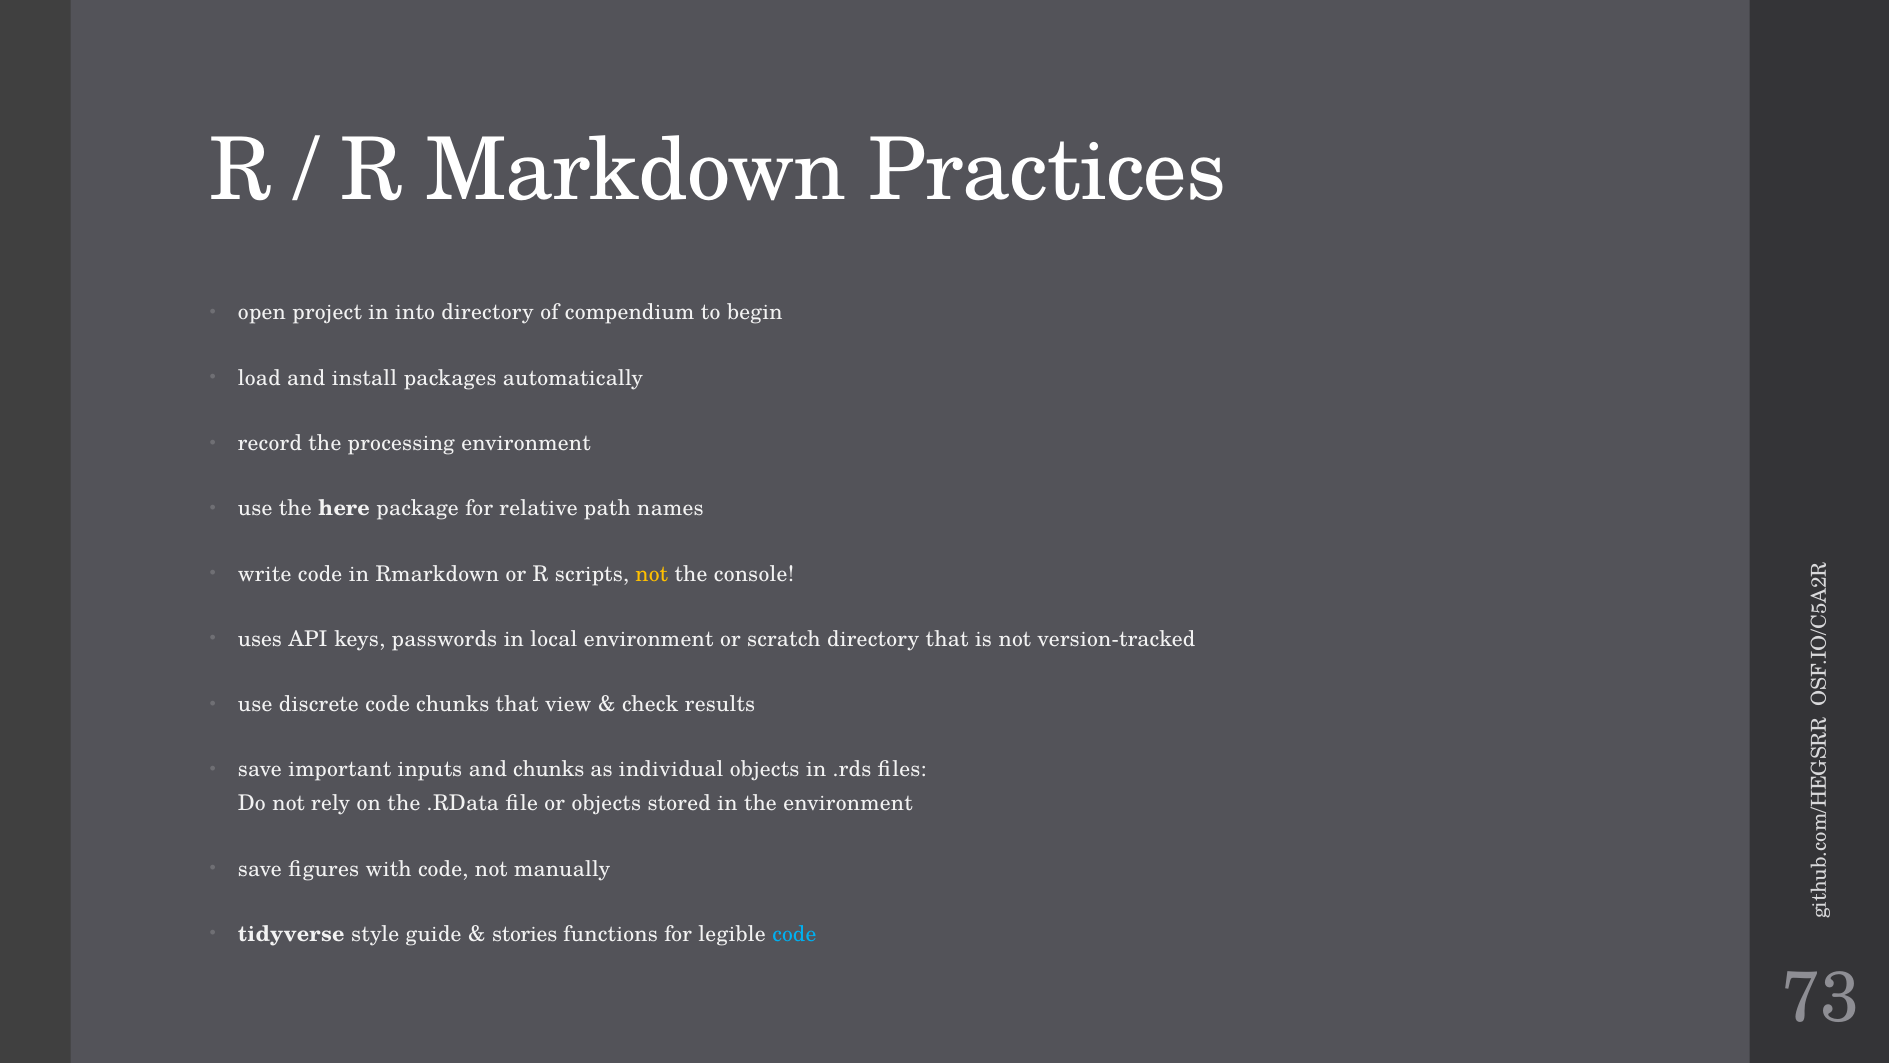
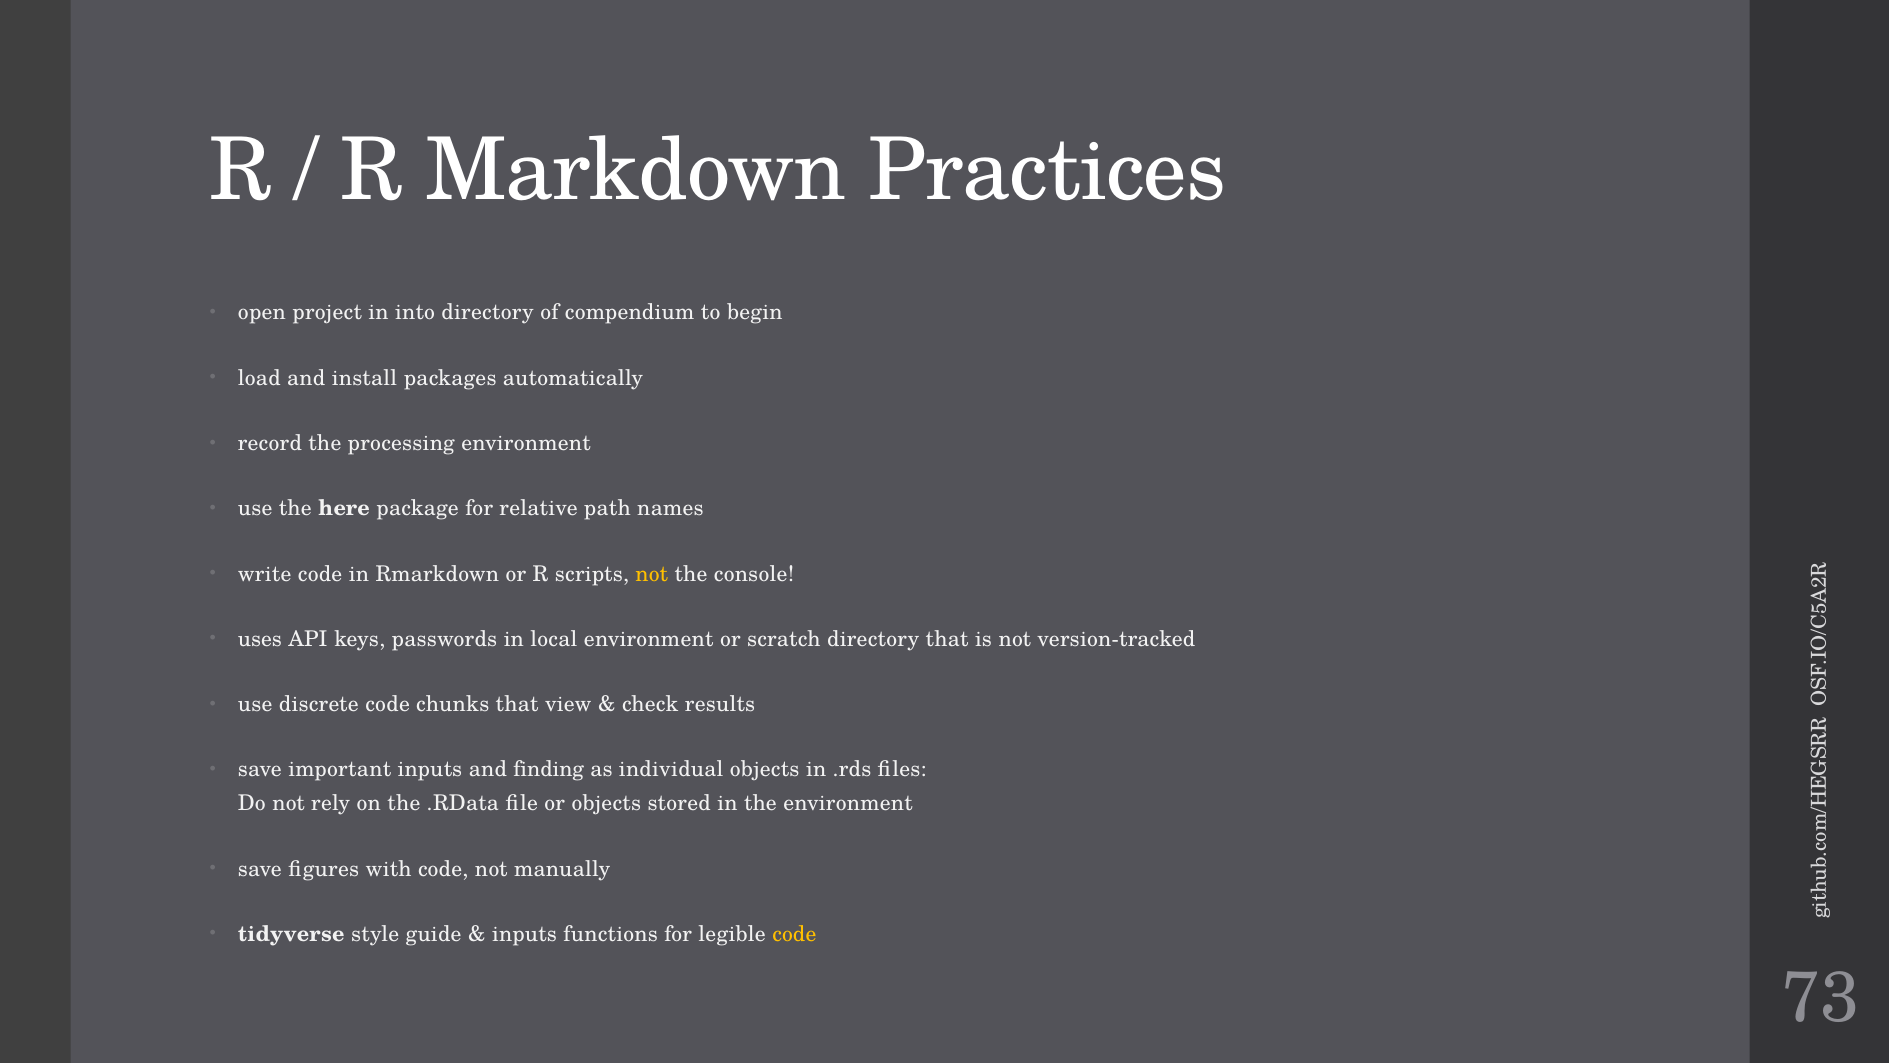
and chunks: chunks -> finding (549, 769)
stories: stories -> inputs (525, 934)
code colour: light blue -> yellow (794, 934)
